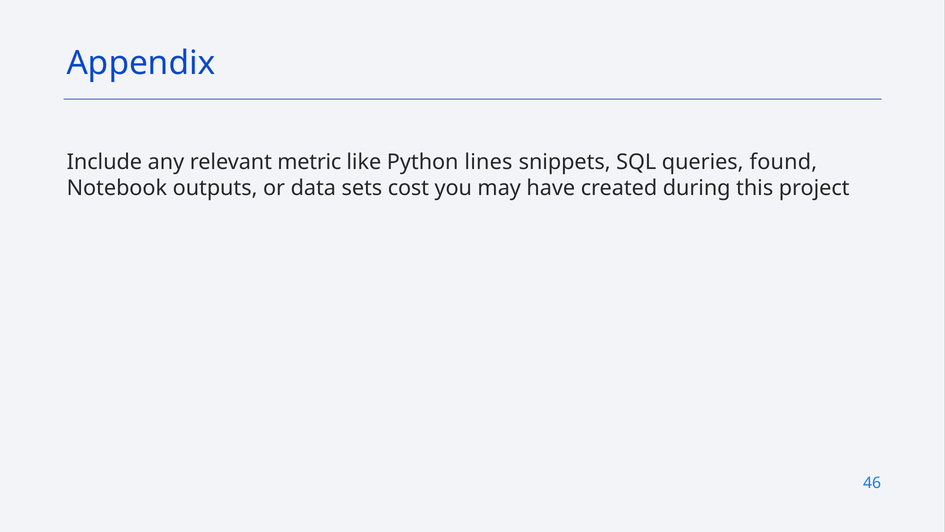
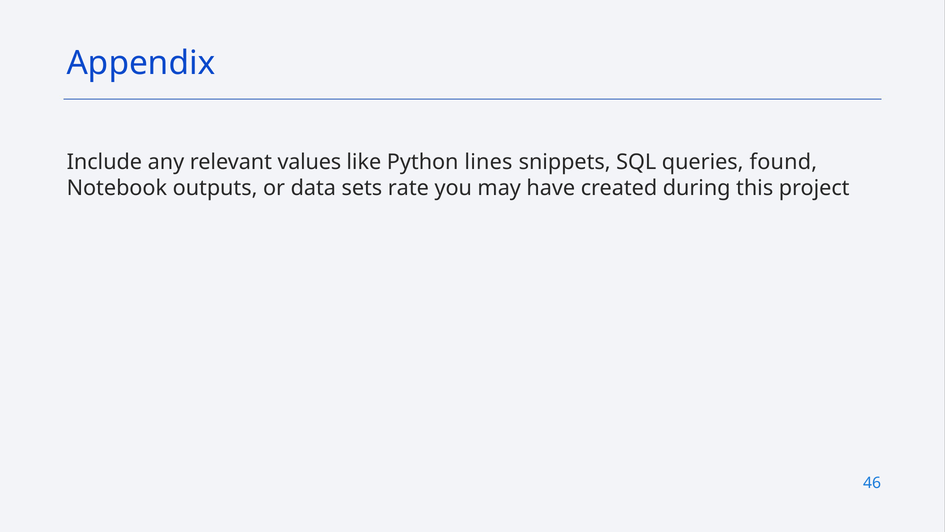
metric: metric -> values (309, 162)
cost: cost -> rate (408, 188)
